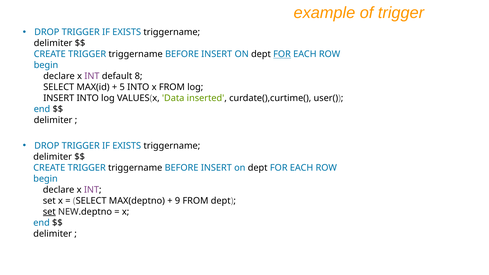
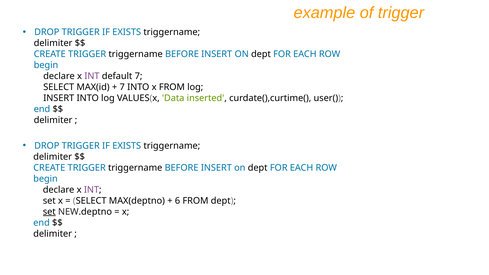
FOR underline: present -> none (282, 54)
default 8: 8 -> 7 (139, 76)
5: 5 -> 7 (122, 87)
9: 9 -> 6 (178, 201)
